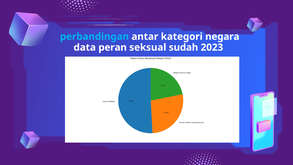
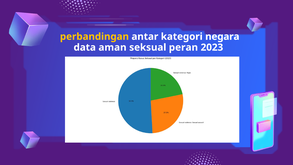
perbandingan colour: light blue -> yellow (94, 37)
peran: peran -> aman (112, 47)
sudah: sudah -> peran (183, 47)
